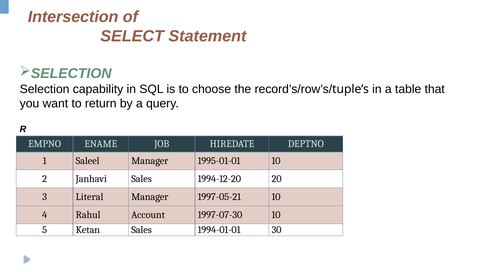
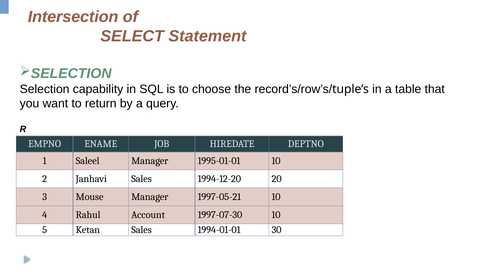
Literal: Literal -> Mouse (90, 197)
